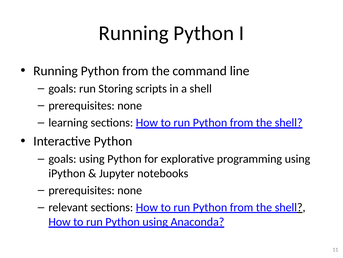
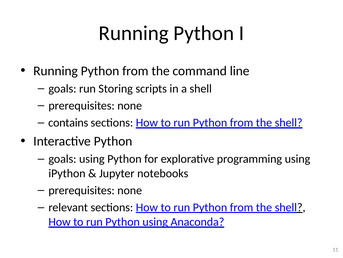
learning: learning -> contains (68, 122)
